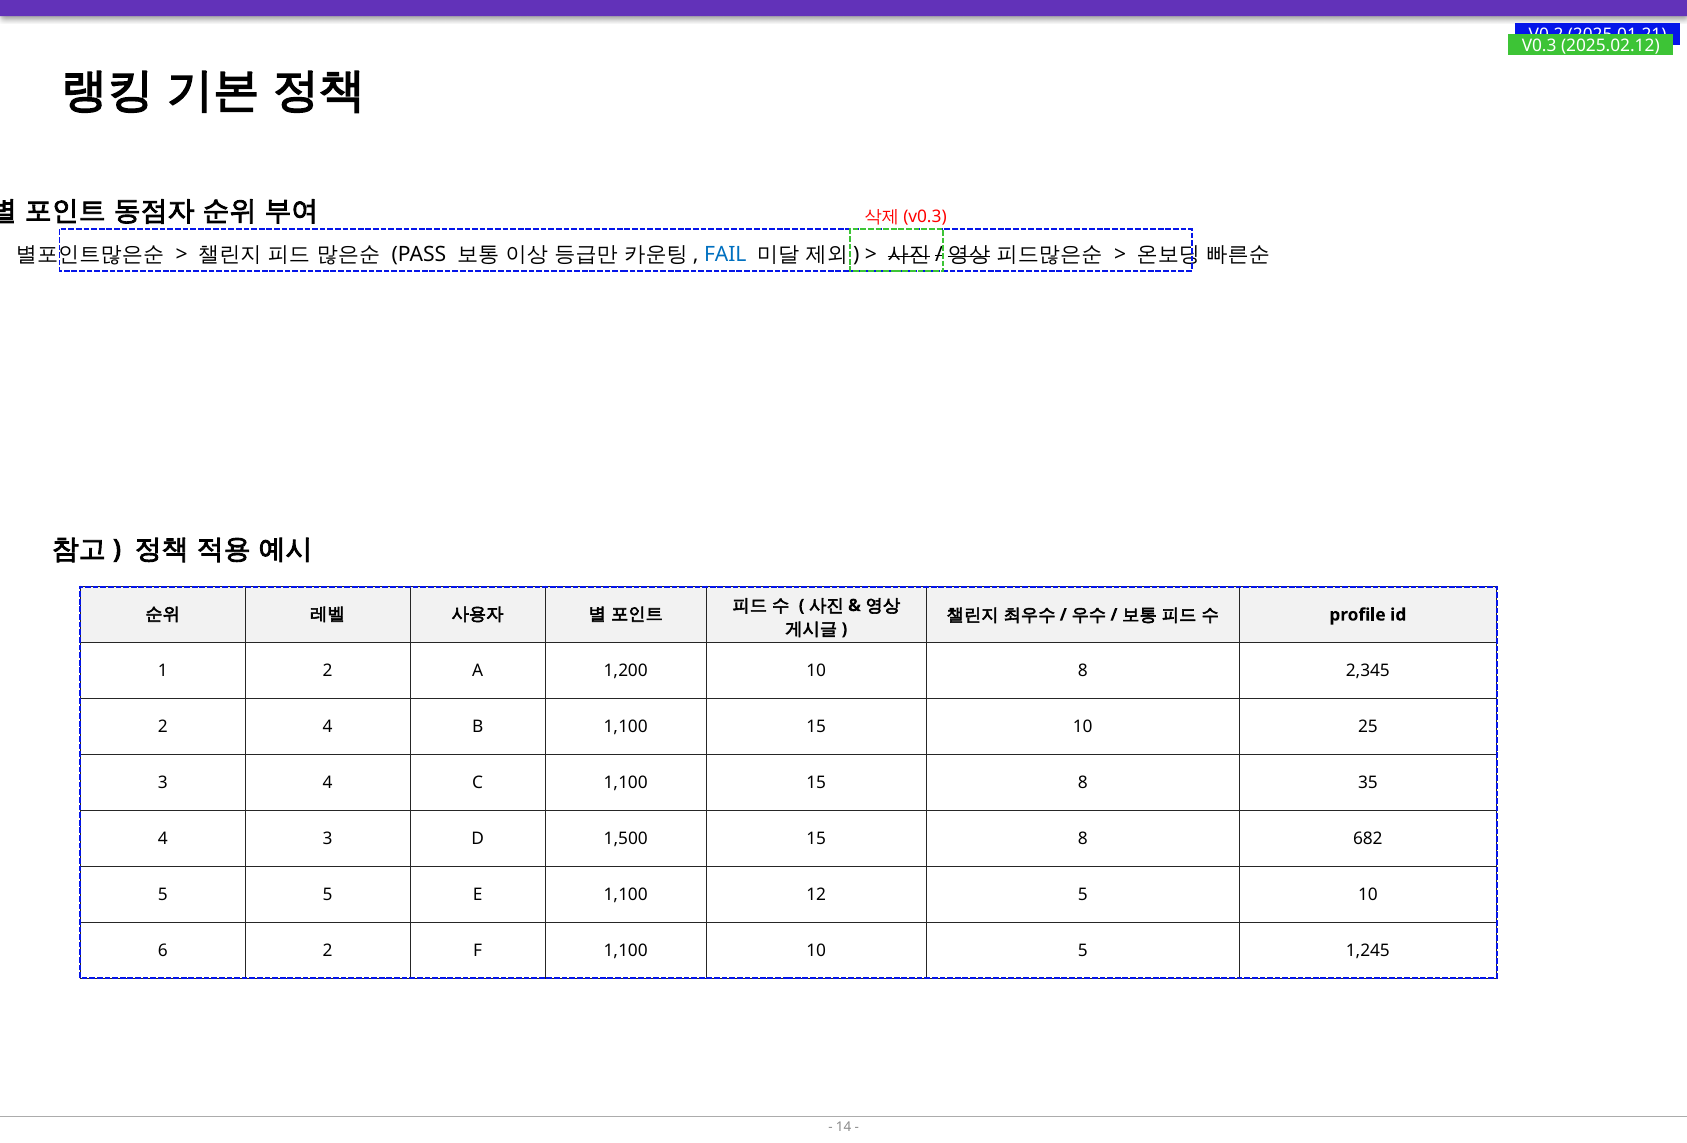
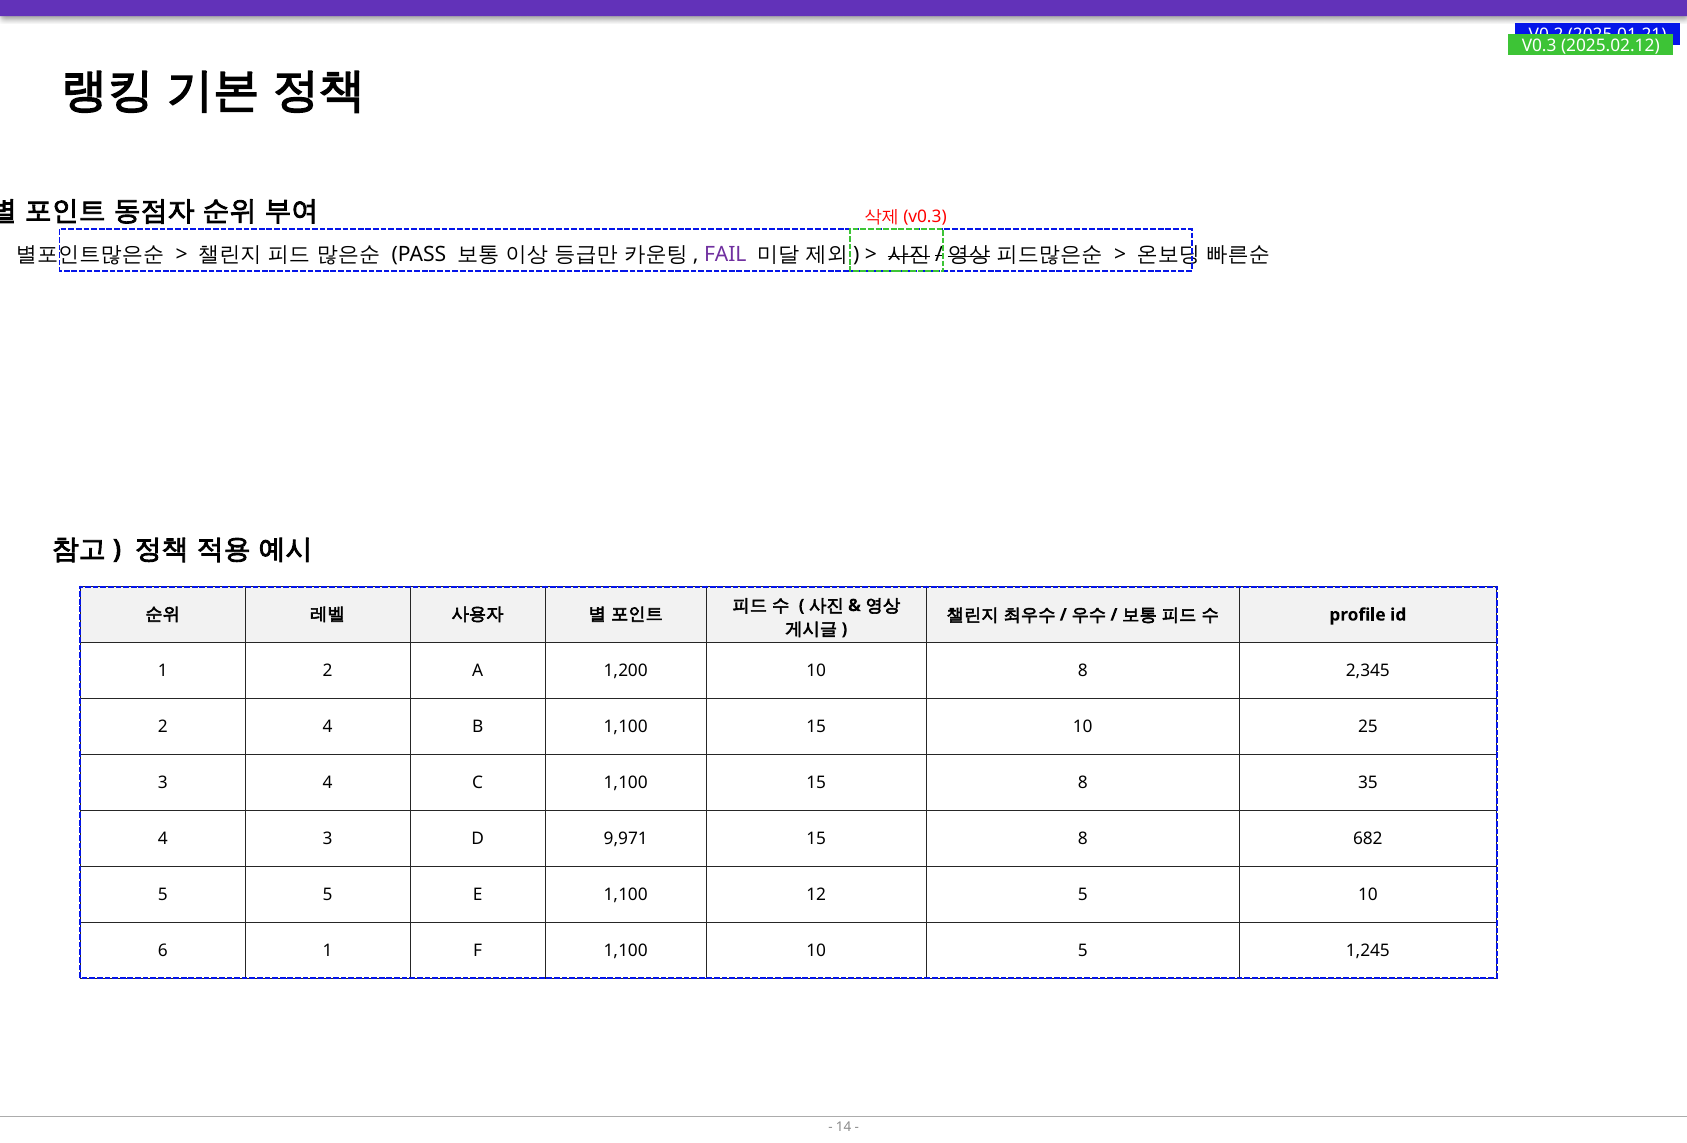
FAIL colour: blue -> purple (725, 255)
1,500: 1,500 -> 9,971 (626, 839)
6 2: 2 -> 1 (328, 951)
